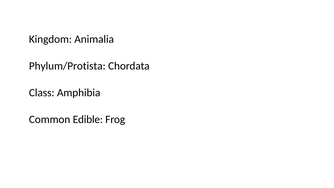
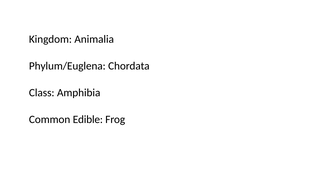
Phylum/Protista: Phylum/Protista -> Phylum/Euglena (67, 66)
